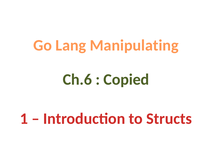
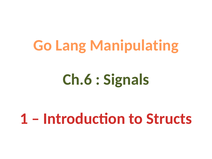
Copied: Copied -> Signals (126, 79)
